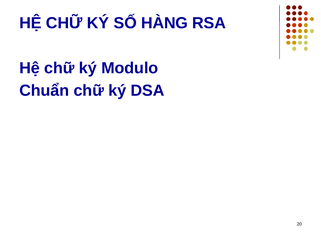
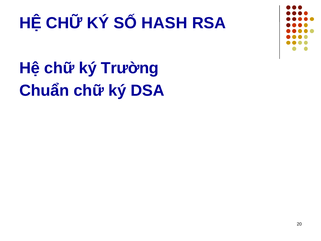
HÀNG: HÀNG -> HASH (164, 23)
Modulo: Modulo -> Trường (130, 68)
